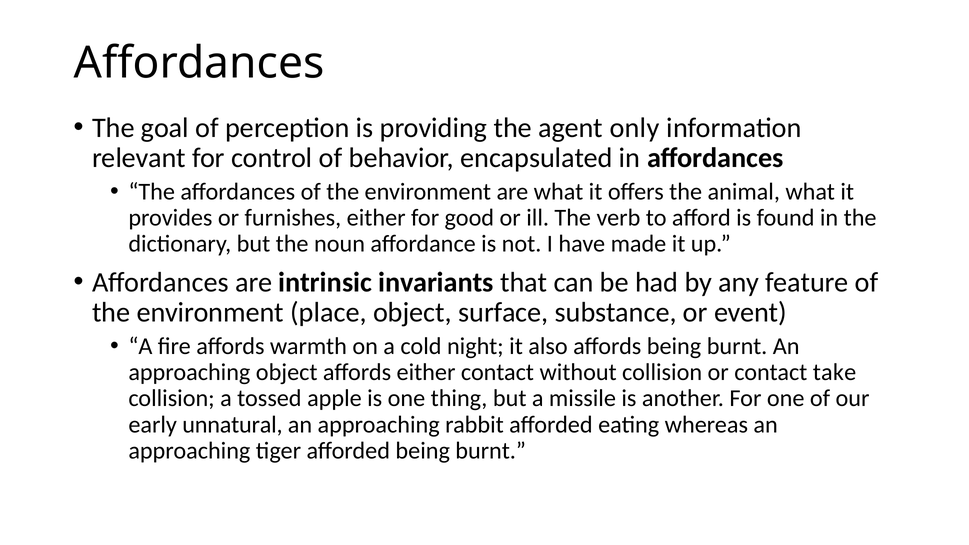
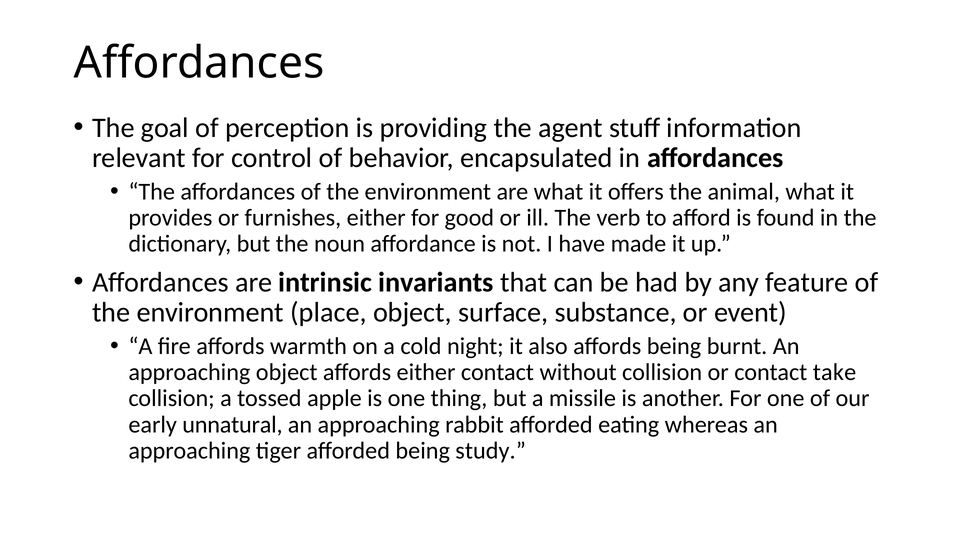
only: only -> stuff (635, 128)
afforded being burnt: burnt -> study (491, 451)
